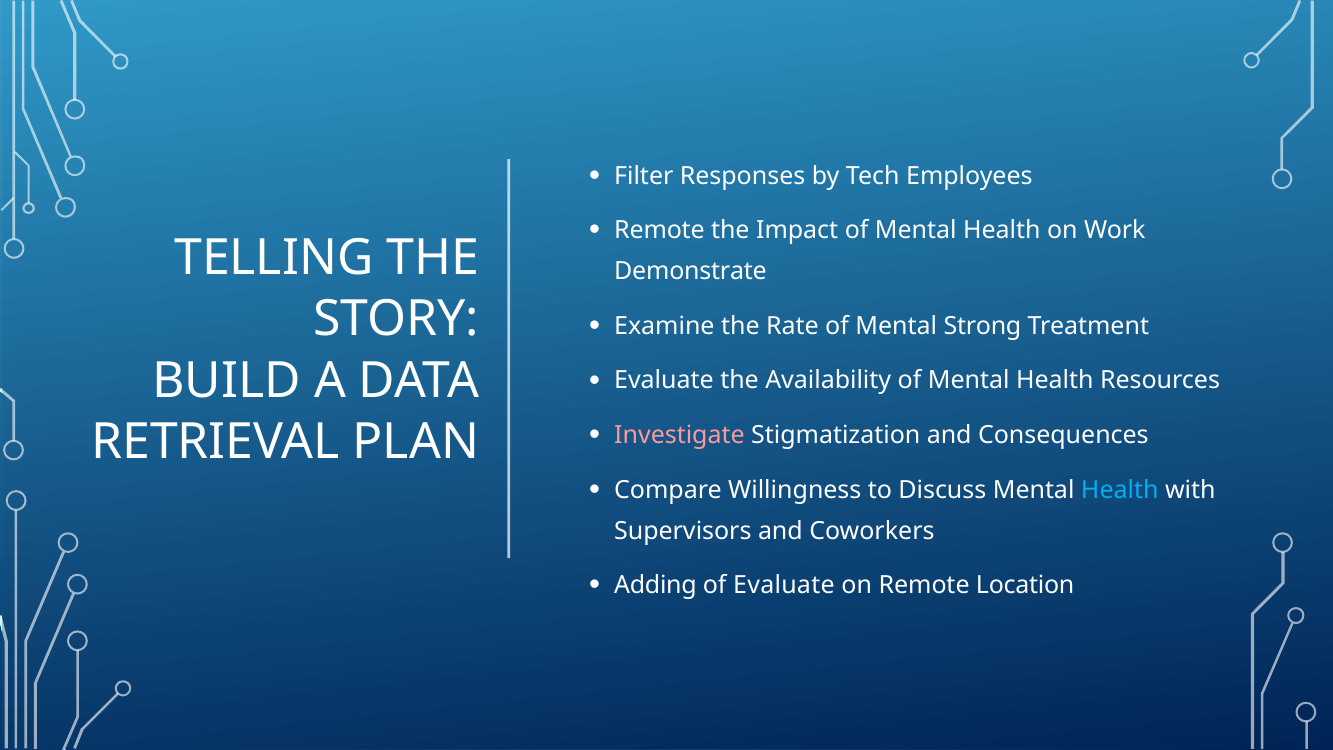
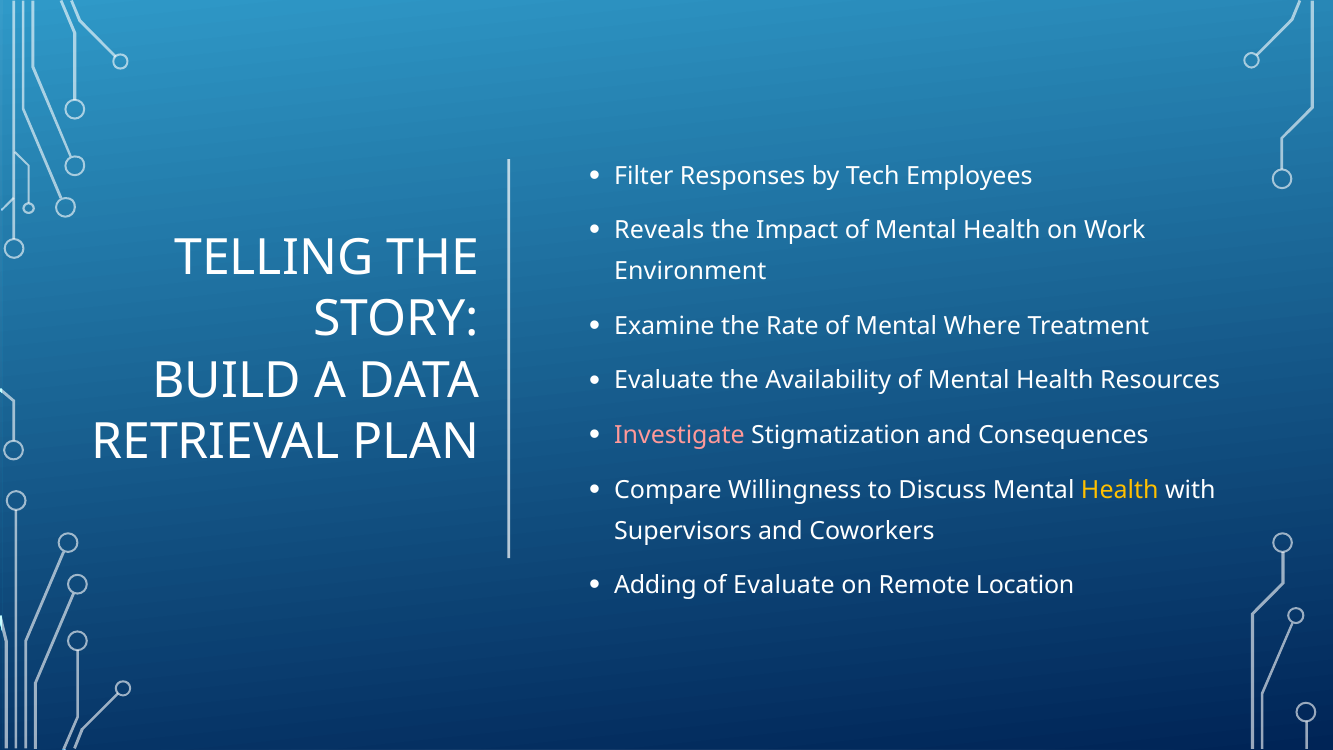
Remote: Remote -> Reveals (659, 230)
Demonstrate: Demonstrate -> Environment (690, 271)
Strong: Strong -> Where (982, 326)
Health colour: light blue -> yellow (1120, 490)
